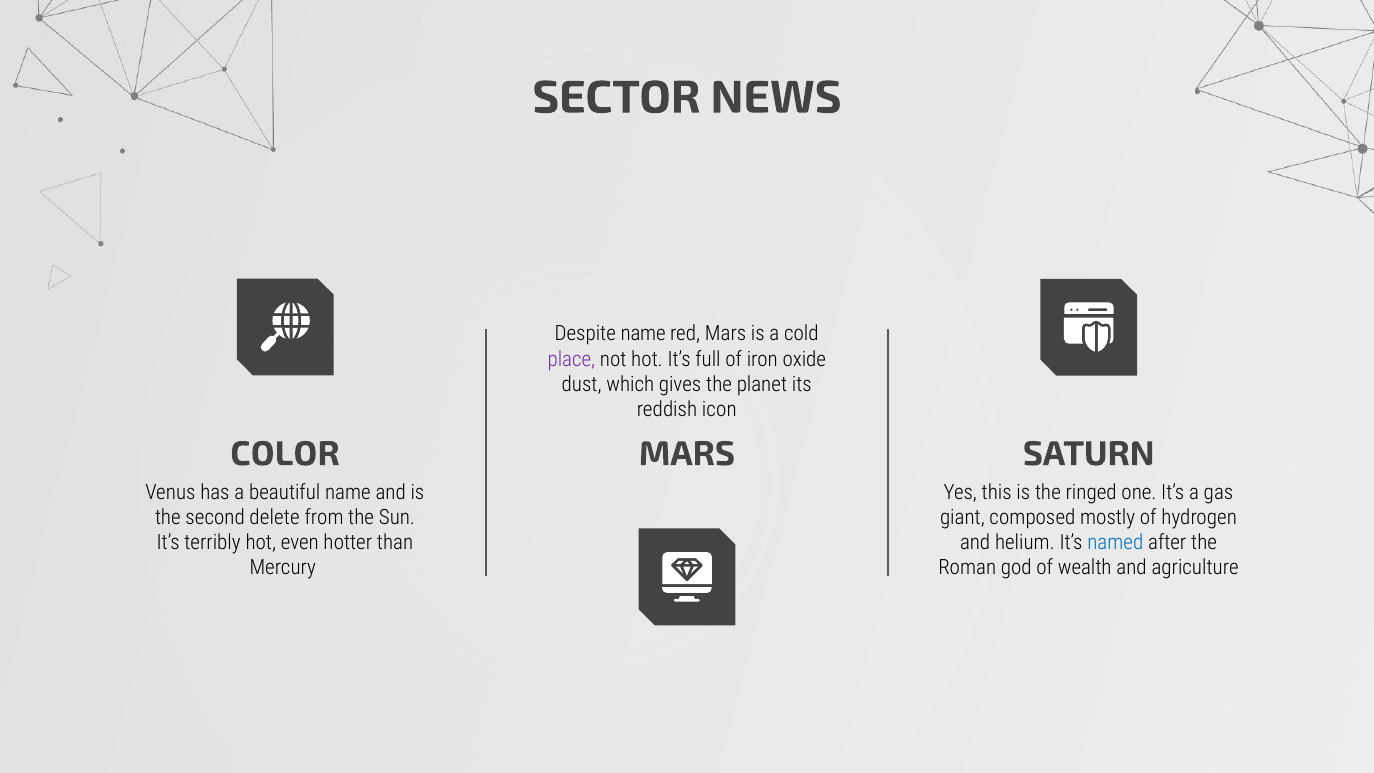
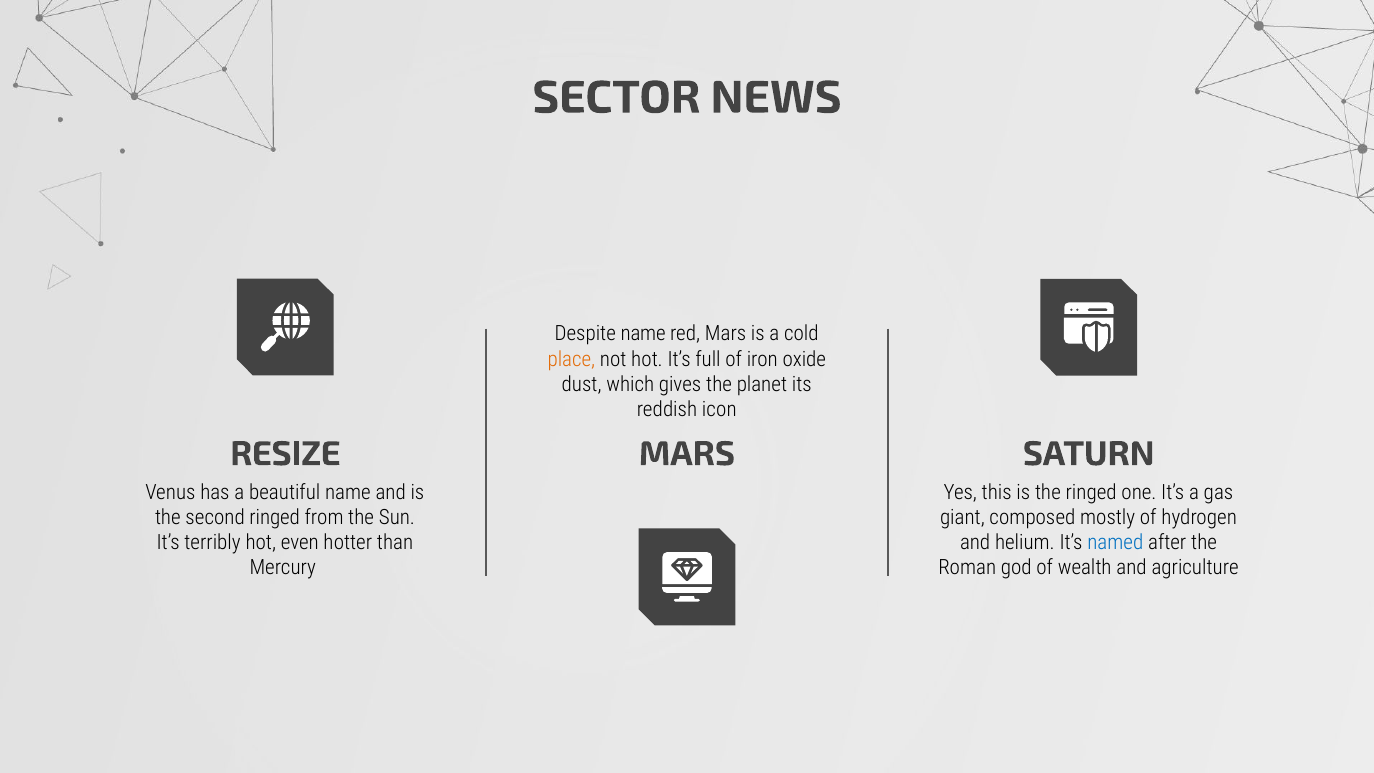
place colour: purple -> orange (571, 359)
COLOR: COLOR -> RESIZE (285, 454)
second delete: delete -> ringed (275, 517)
